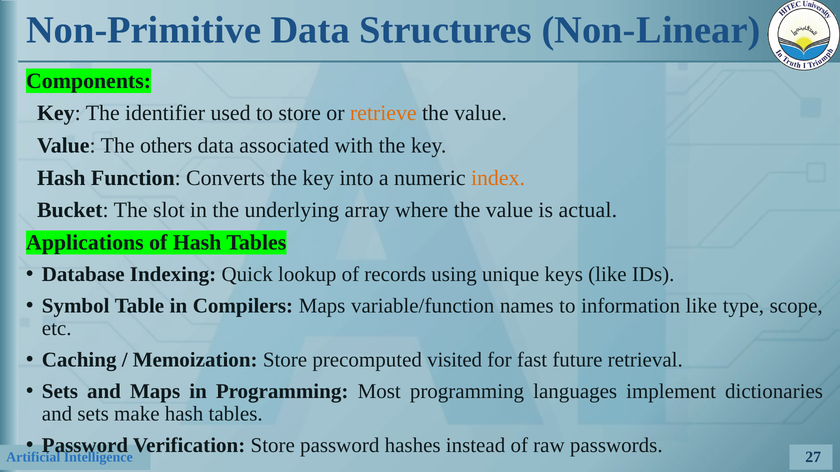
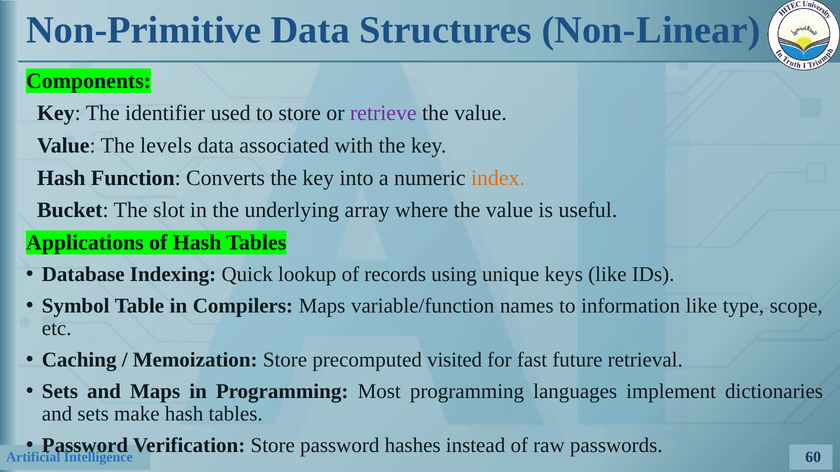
retrieve colour: orange -> purple (383, 113)
others: others -> levels (166, 146)
actual: actual -> useful (588, 210)
27: 27 -> 60 (813, 458)
